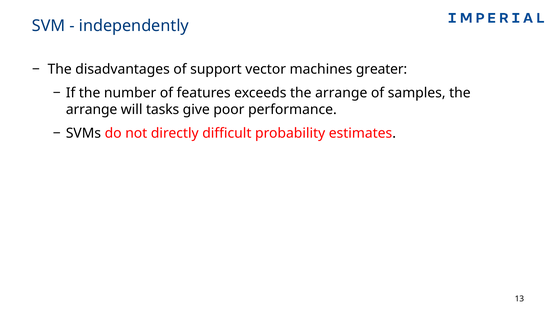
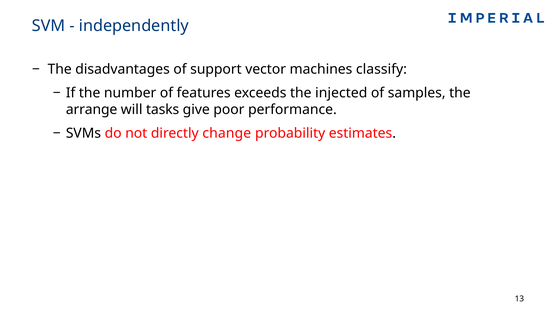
greater: greater -> classify (381, 69)
exceeds the arrange: arrange -> injected (341, 93)
difficult: difficult -> change (227, 133)
